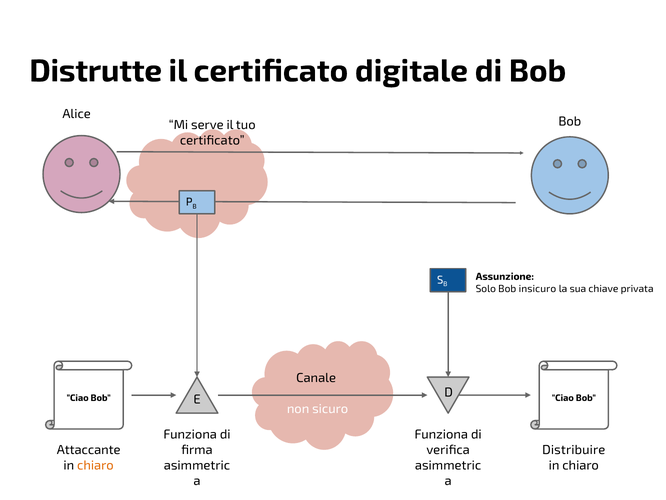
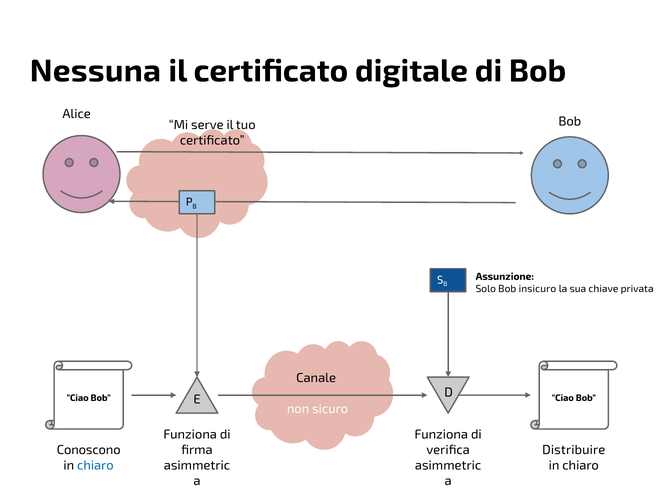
Distrutte: Distrutte -> Nessuna (95, 71)
Attaccante: Attaccante -> Conoscono (89, 450)
chiaro colour: orange -> blue (95, 465)
